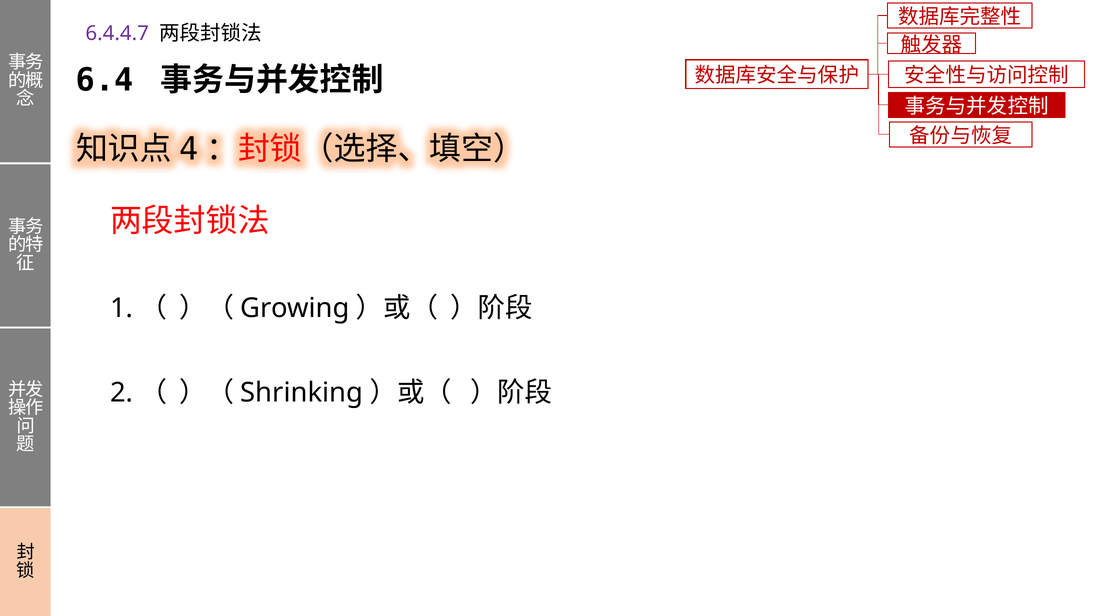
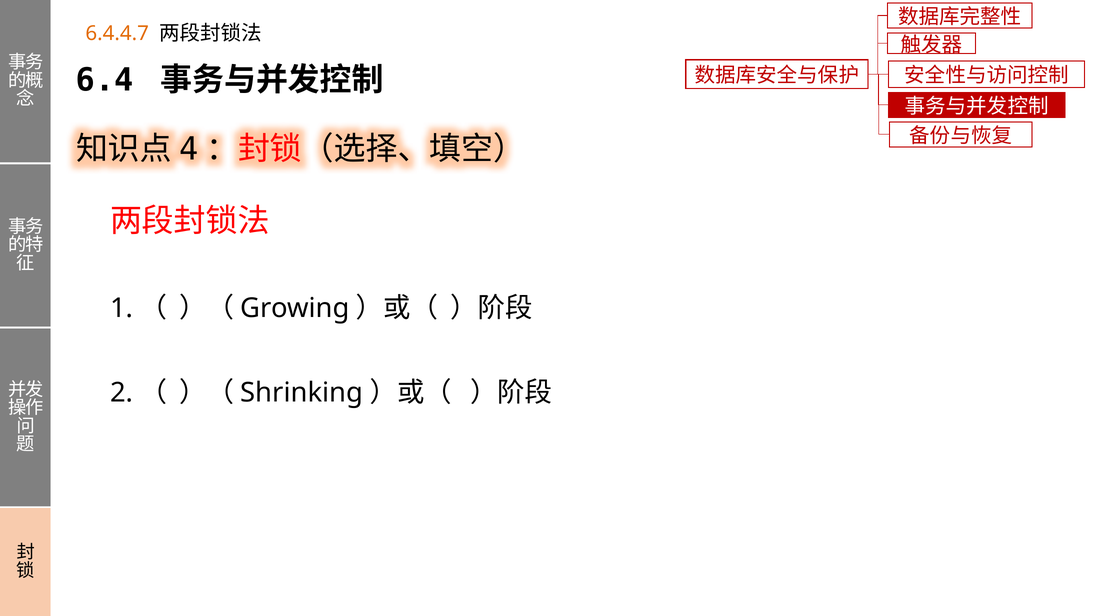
6.4.4.7 colour: purple -> orange (117, 33)
